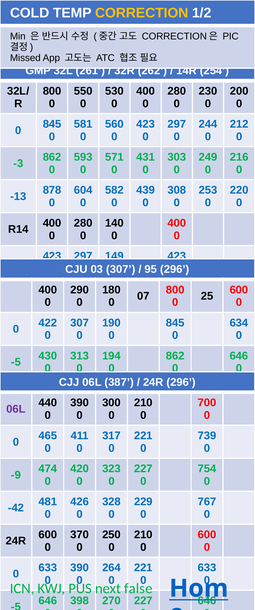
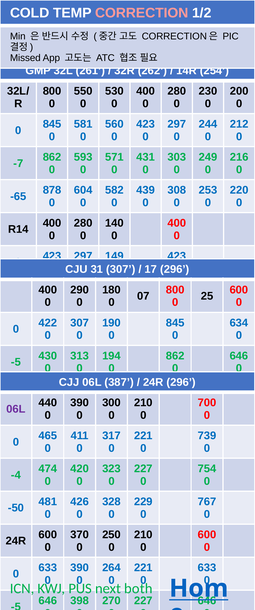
CORRECTION colour: yellow -> pink (142, 13)
-3: -3 -> -7 (18, 163)
-13: -13 -> -65 (18, 196)
03: 03 -> 31 (97, 269)
95: 95 -> 17 (151, 269)
-9: -9 -> -4 (16, 475)
-42: -42 -> -50 (16, 508)
false: false -> both (138, 589)
